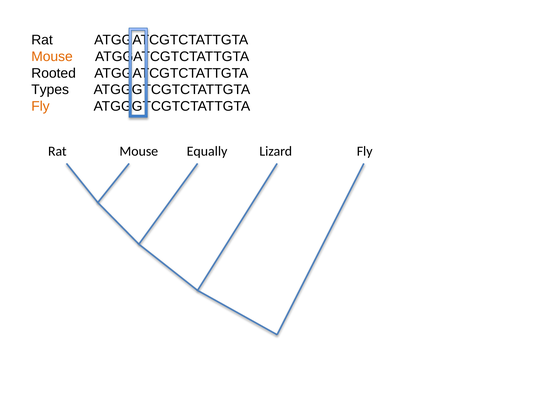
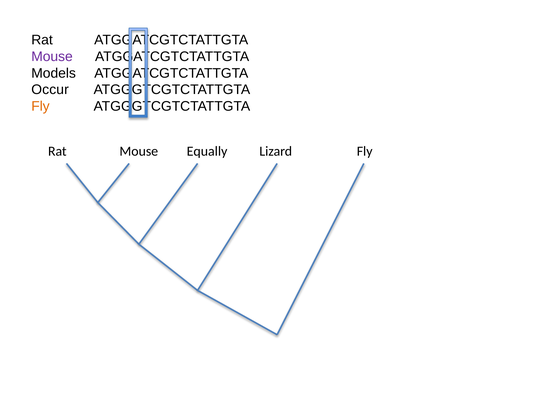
Mouse colour: orange -> purple (52, 57)
Rooted: Rooted -> Models (54, 73)
Types: Types -> Occur (50, 90)
